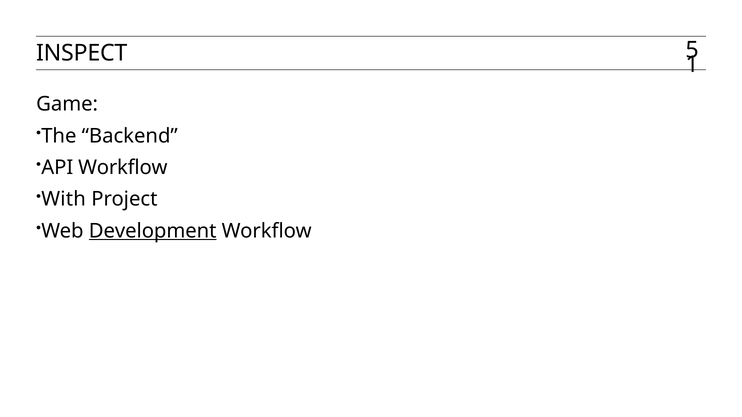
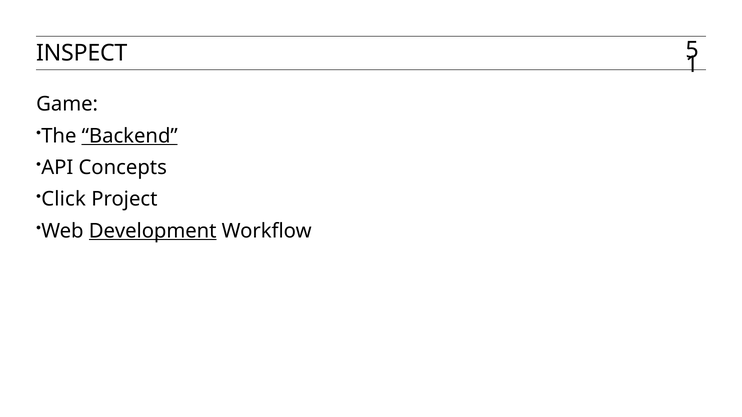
Backend underline: none -> present (130, 136)
API Workflow: Workflow -> Concepts (123, 167)
With: With -> Click (64, 199)
